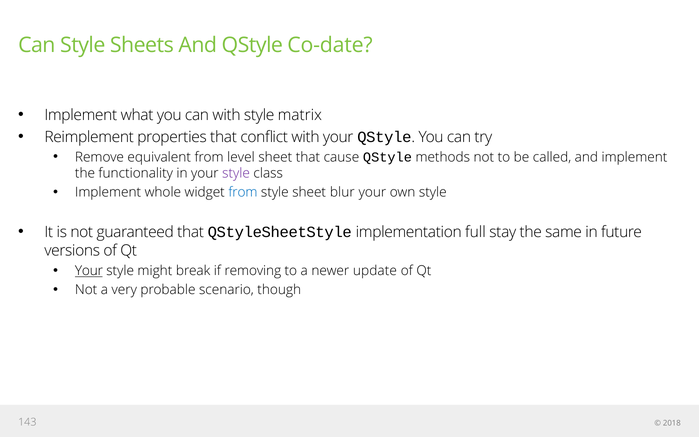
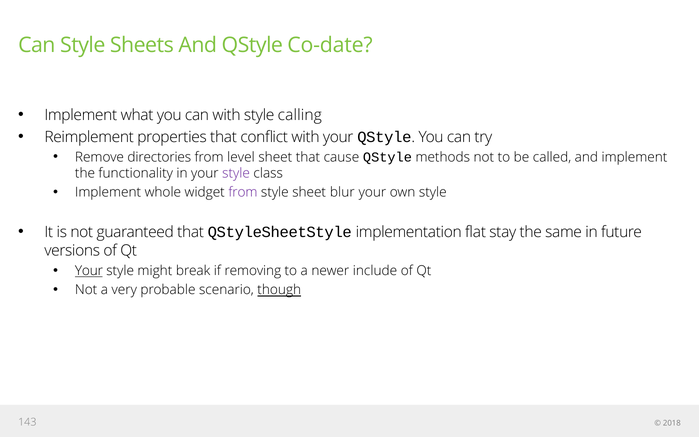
matrix: matrix -> calling (300, 115)
equivalent: equivalent -> directories (159, 157)
from colour: blue -> purple (243, 192)
full: full -> flat (476, 232)
update: update -> include (375, 271)
though underline: none -> present (279, 290)
